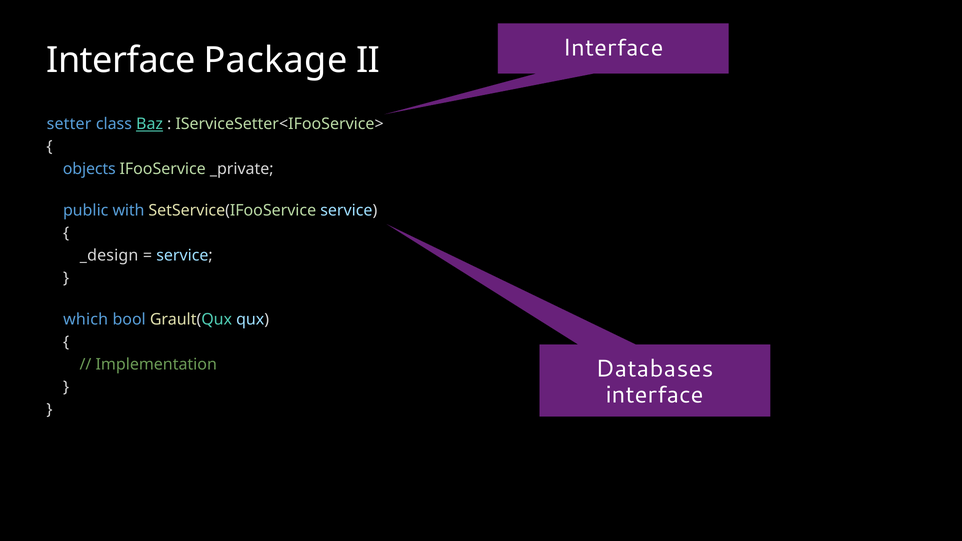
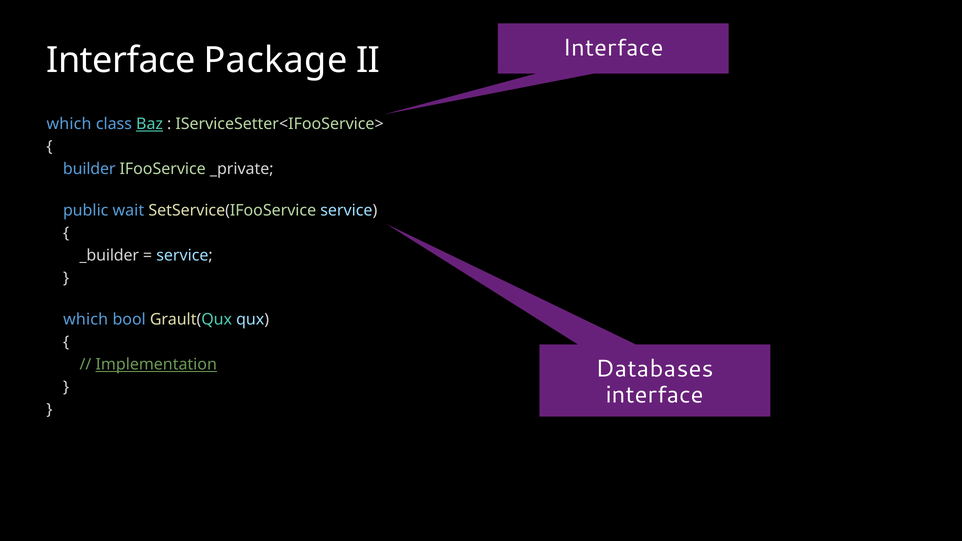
setter: setter -> which (69, 124)
objects: objects -> builder (89, 169)
with: with -> wait (128, 211)
_design: _design -> _builder (109, 256)
Implementation underline: none -> present (156, 365)
